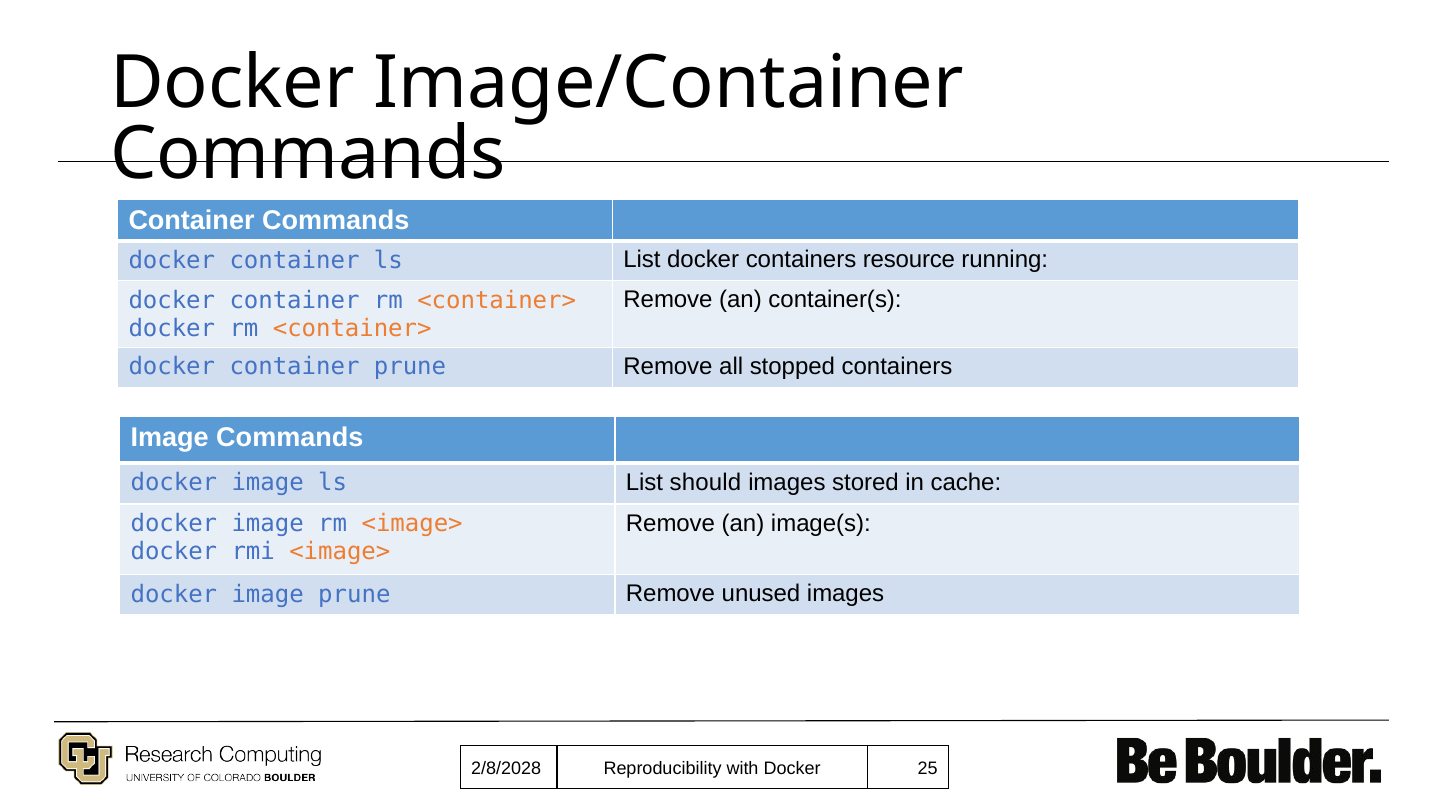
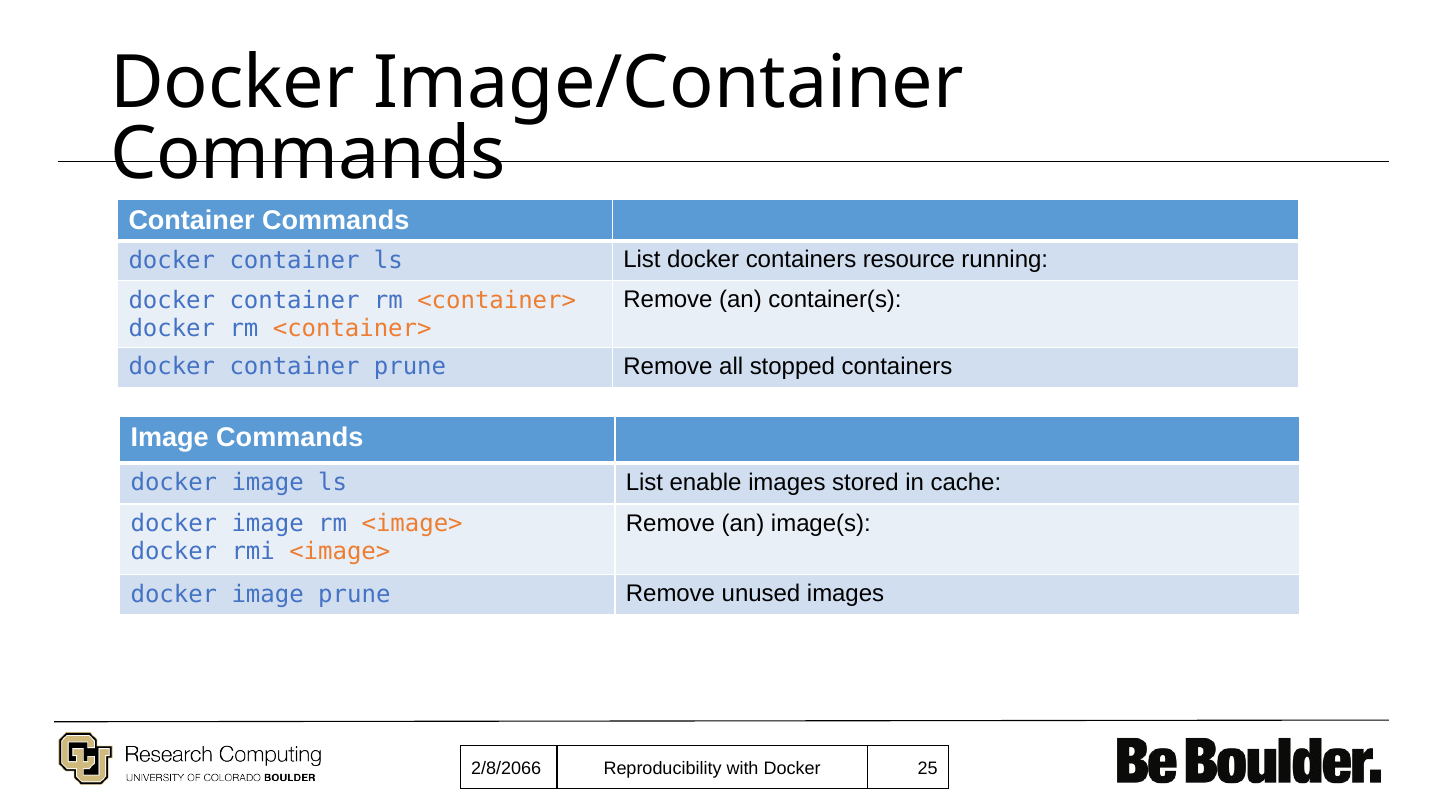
should: should -> enable (706, 482)
2/8/2028: 2/8/2028 -> 2/8/2066 (506, 768)
